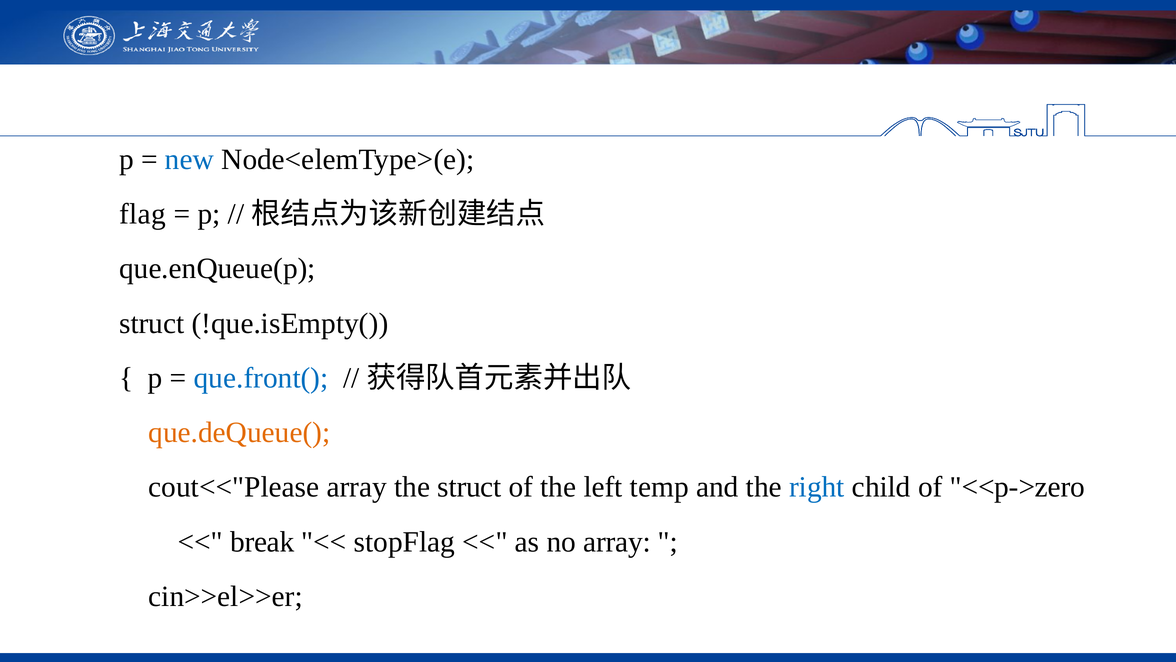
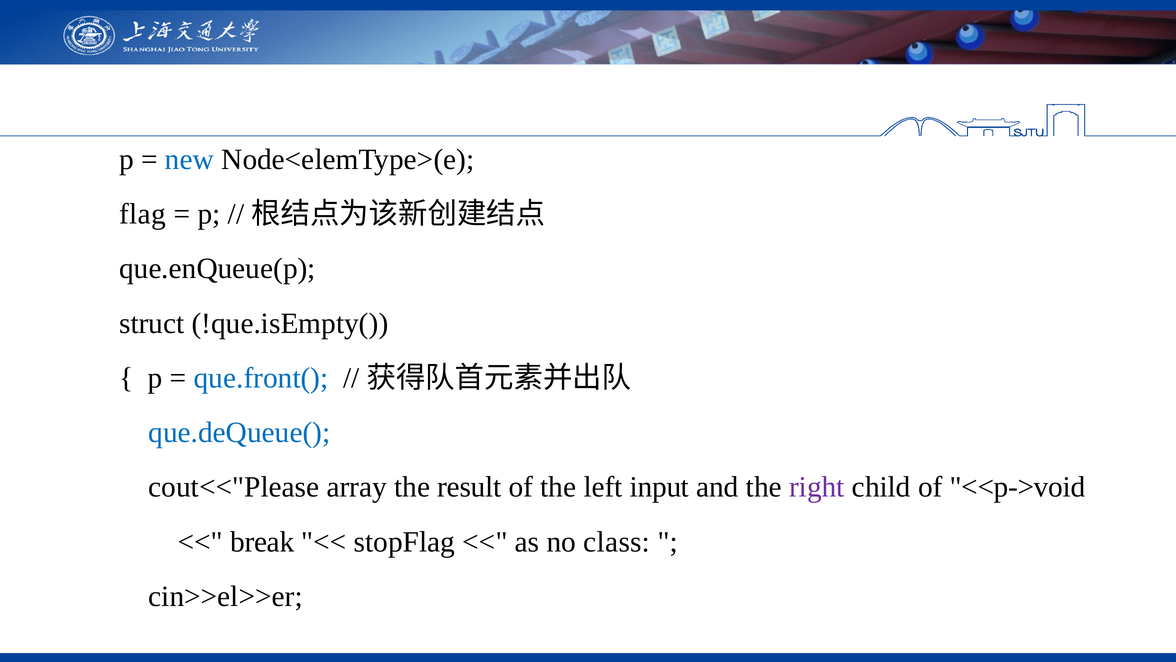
que.deQueue( colour: orange -> blue (239, 432)
the struct: struct -> result (469, 487)
temp: temp -> input (660, 487)
right colour: blue -> purple (817, 487)
<<p->zero: <<p->zero -> <<p->void (1017, 487)
no array: array -> class (617, 541)
